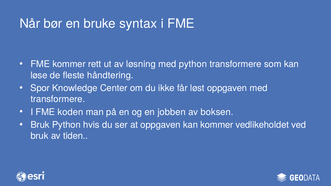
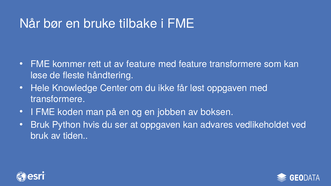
syntax: syntax -> tilbake (138, 24)
av løsning: løsning -> feature (141, 64)
med python: python -> feature (193, 64)
Spor: Spor -> Hele (40, 88)
kan kommer: kommer -> advares (217, 125)
